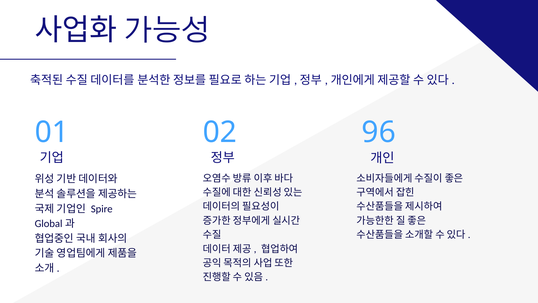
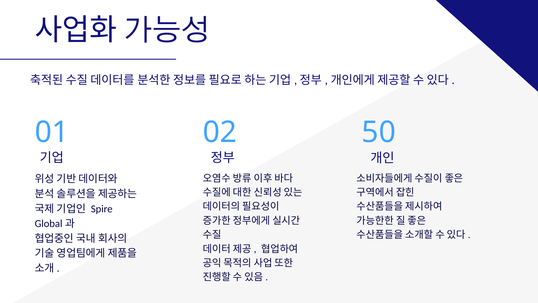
96: 96 -> 50 (379, 132)
